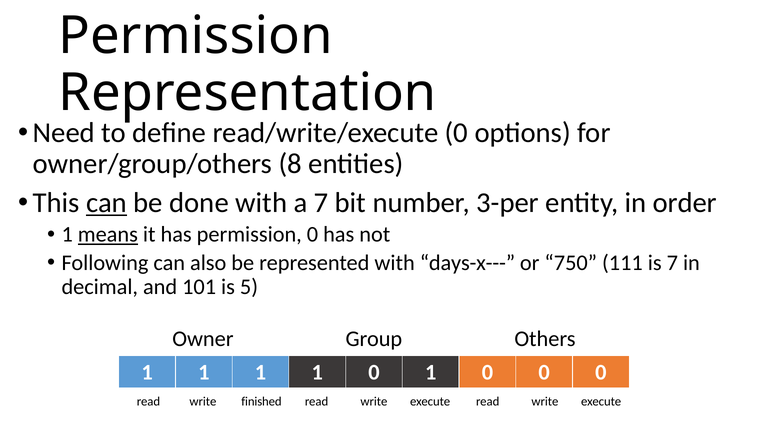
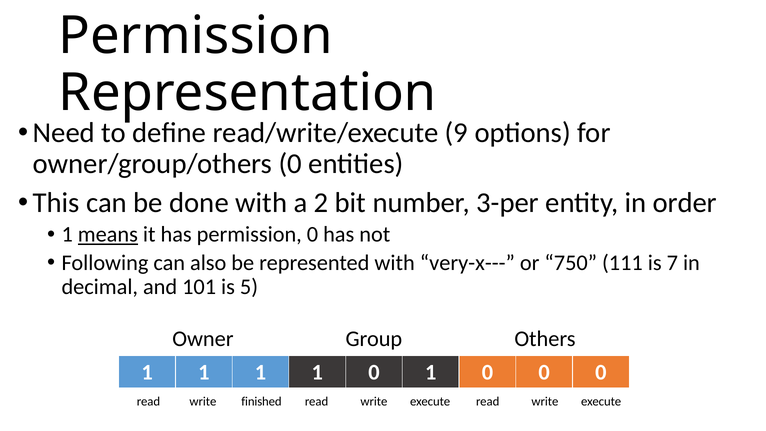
read/write/execute 0: 0 -> 9 (456, 133)
owner/group/others 8: 8 -> 0 (290, 164)
can underline: present -> none (107, 203)
a 7: 7 -> 2 (321, 203)
days-x---: days-x--- -> very-x--- (467, 263)
